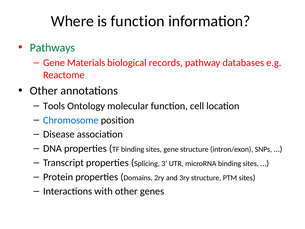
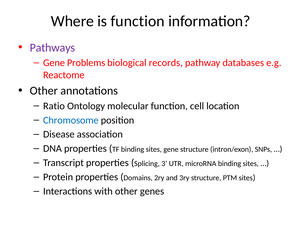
Pathways colour: green -> purple (52, 48)
Materials: Materials -> Problems (86, 63)
Tools: Tools -> Ratio (54, 106)
